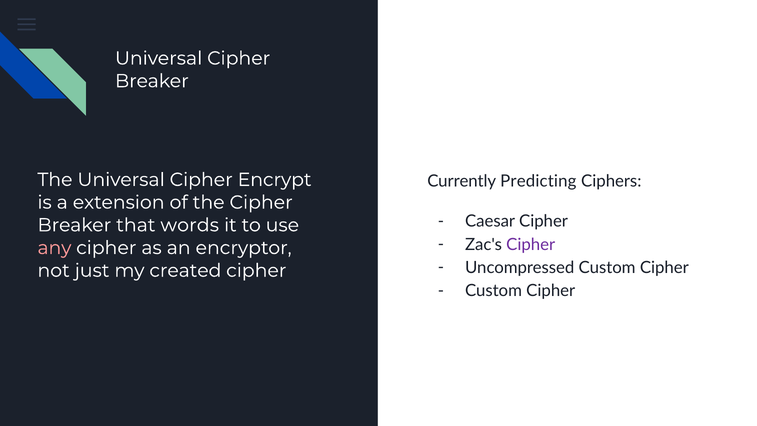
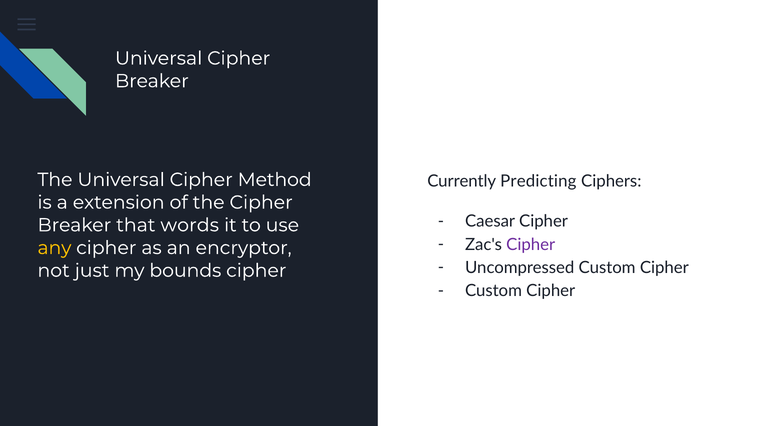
Encrypt: Encrypt -> Method (275, 180)
any colour: pink -> yellow (54, 248)
created: created -> bounds (185, 270)
